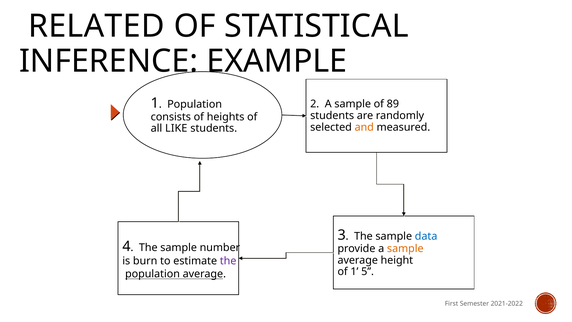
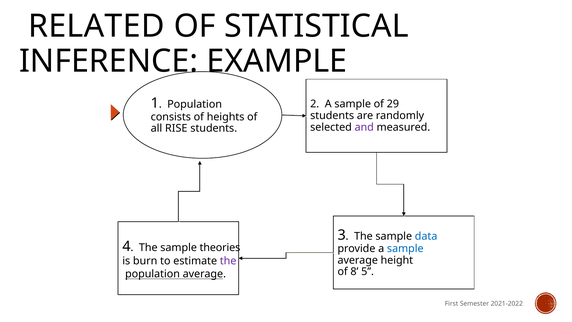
89: 89 -> 29 (393, 104)
and colour: orange -> purple (364, 127)
LIKE: LIKE -> RISE (176, 128)
number: number -> theories (220, 247)
sample colour: orange -> blue (405, 248)
of 1: 1 -> 8 (354, 272)
